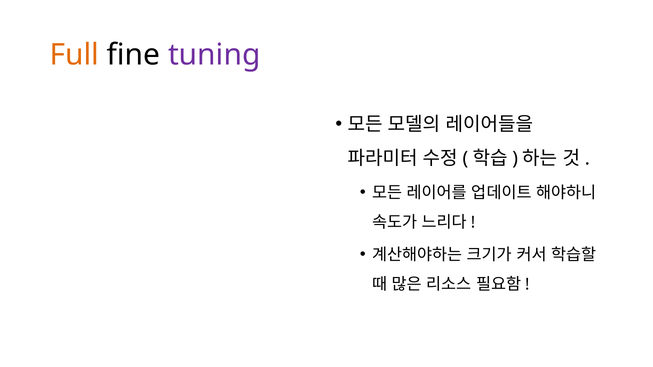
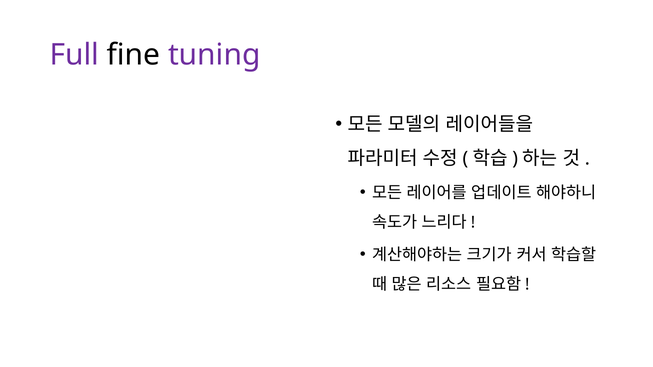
Full colour: orange -> purple (74, 55)
